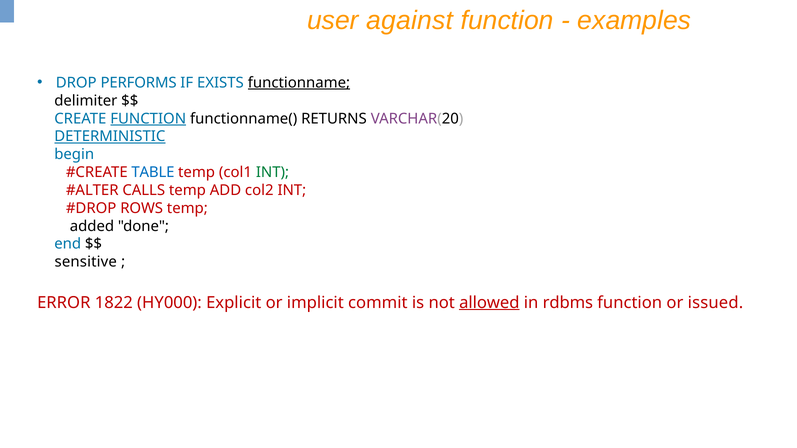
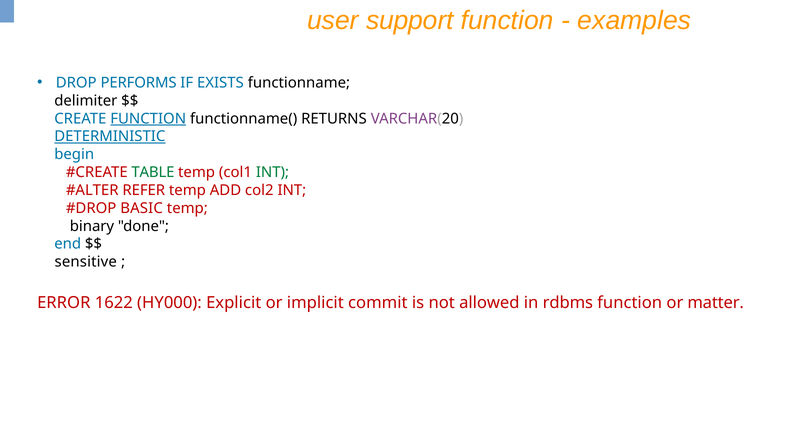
against: against -> support (410, 21)
functionname underline: present -> none (299, 83)
TABLE colour: blue -> green (153, 172)
CALLS: CALLS -> REFER (144, 190)
ROWS: ROWS -> BASIC (142, 208)
added: added -> binary (92, 226)
1822: 1822 -> 1622 (114, 303)
allowed underline: present -> none (489, 303)
issued: issued -> matter (716, 303)
